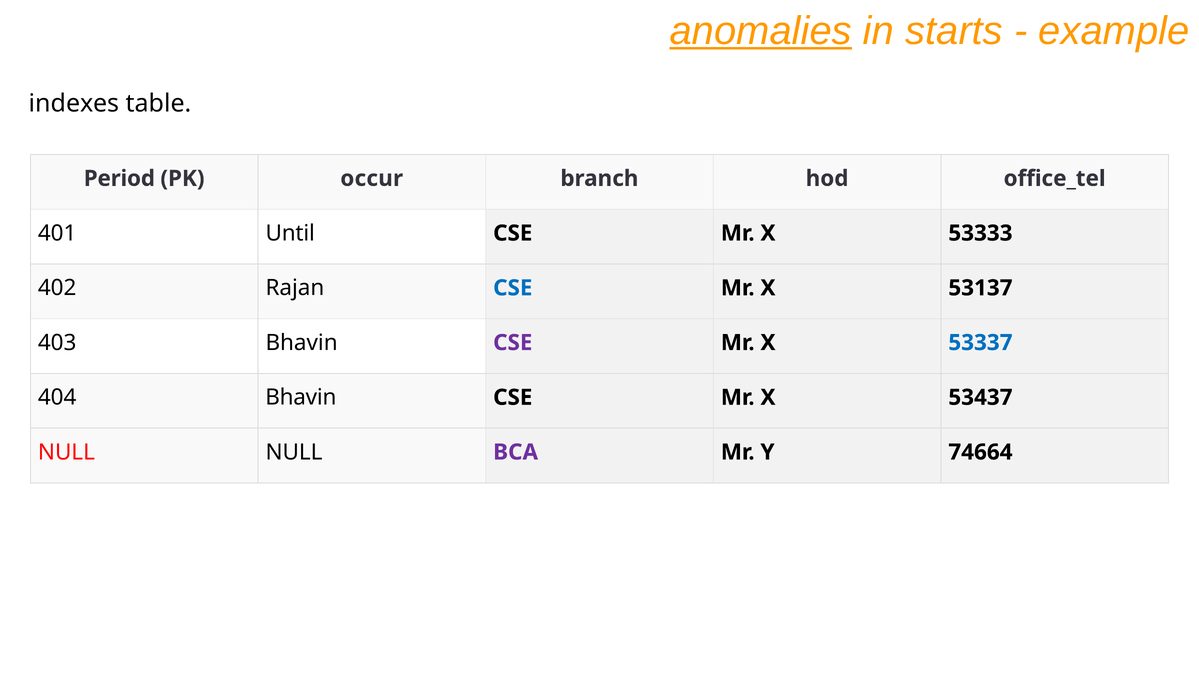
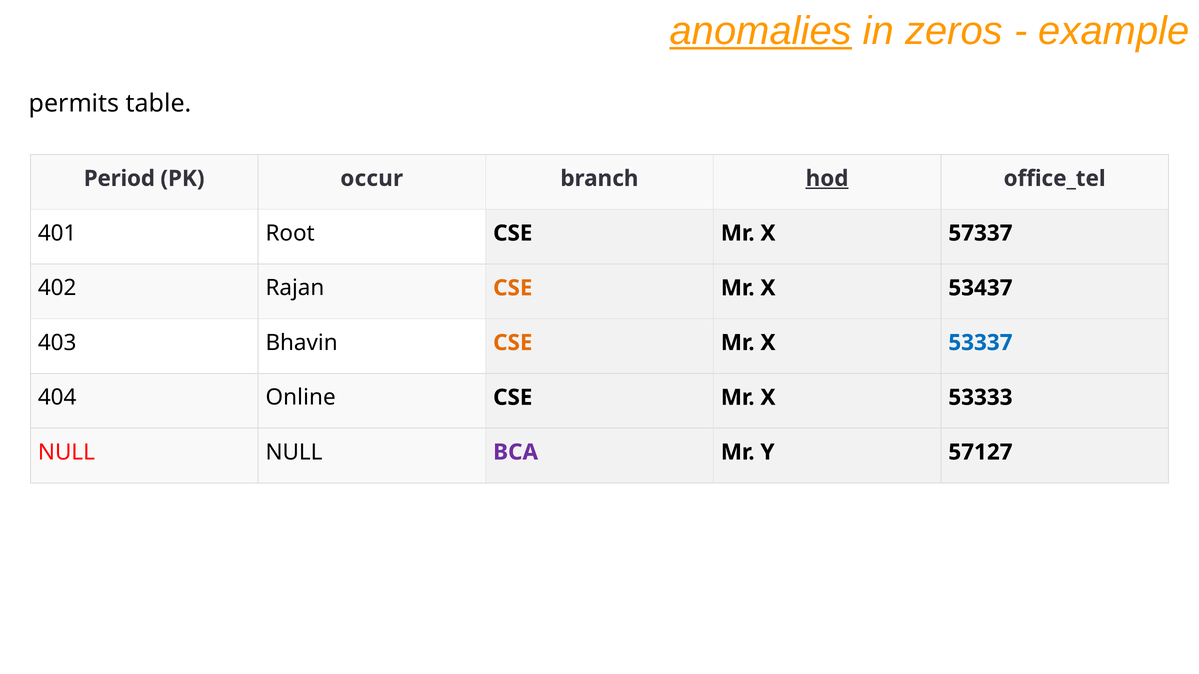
starts: starts -> zeros (954, 31)
indexes: indexes -> permits (74, 104)
hod underline: none -> present (827, 179)
Until: Until -> Root (290, 233)
53333: 53333 -> 57337 (980, 233)
CSE colour: blue -> orange (513, 288)
53137: 53137 -> 53437 (980, 288)
CSE colour: purple -> orange (513, 343)
404 Bhavin: Bhavin -> Online (301, 398)
53437: 53437 -> 53333 (980, 398)
74664: 74664 -> 57127 (980, 452)
